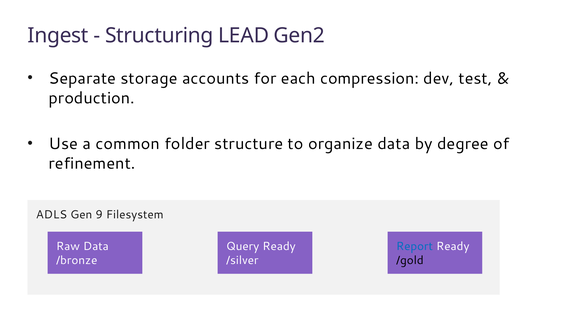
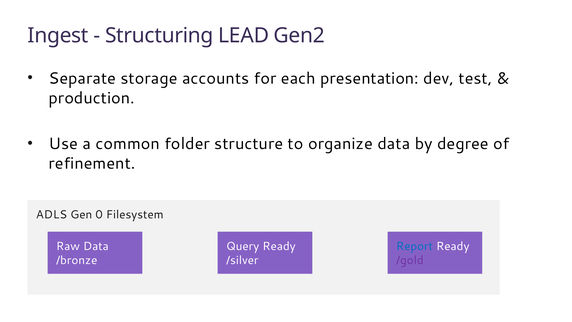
compression: compression -> presentation (370, 78)
9: 9 -> 0 (99, 214)
/gold colour: black -> purple (410, 260)
